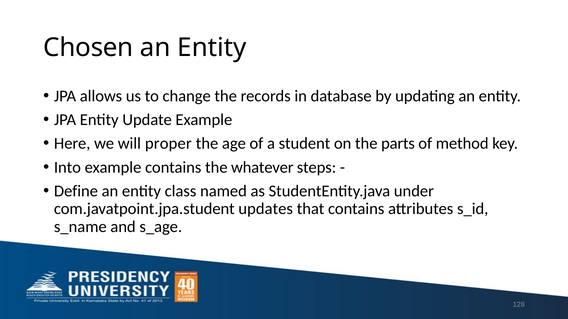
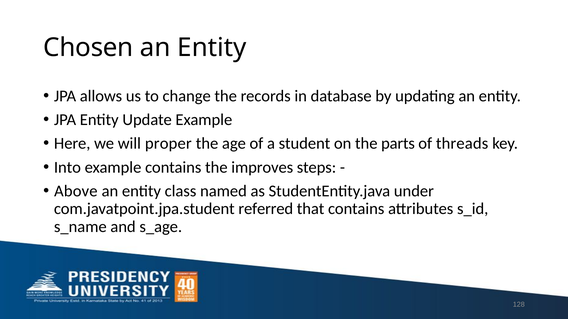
method: method -> threads (462, 144)
whatever: whatever -> improves (262, 167)
Define: Define -> Above (76, 191)
updates: updates -> referred (266, 209)
